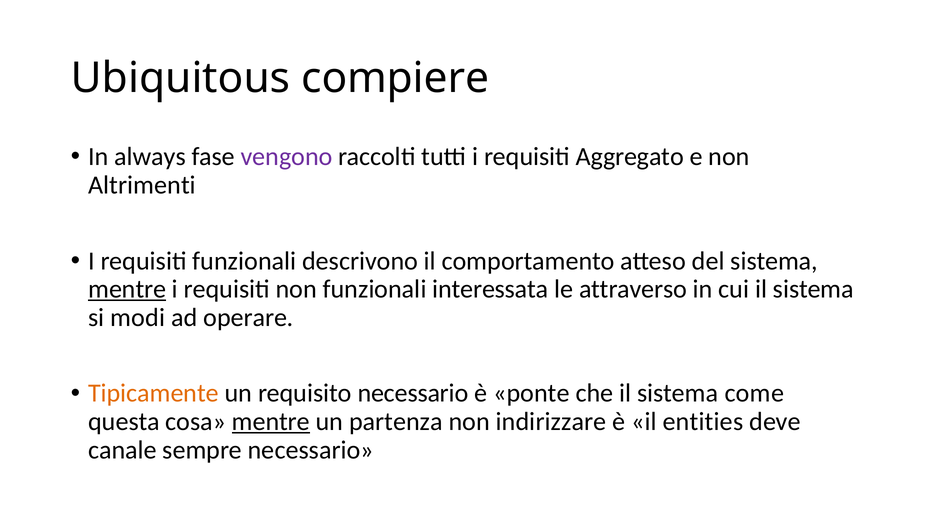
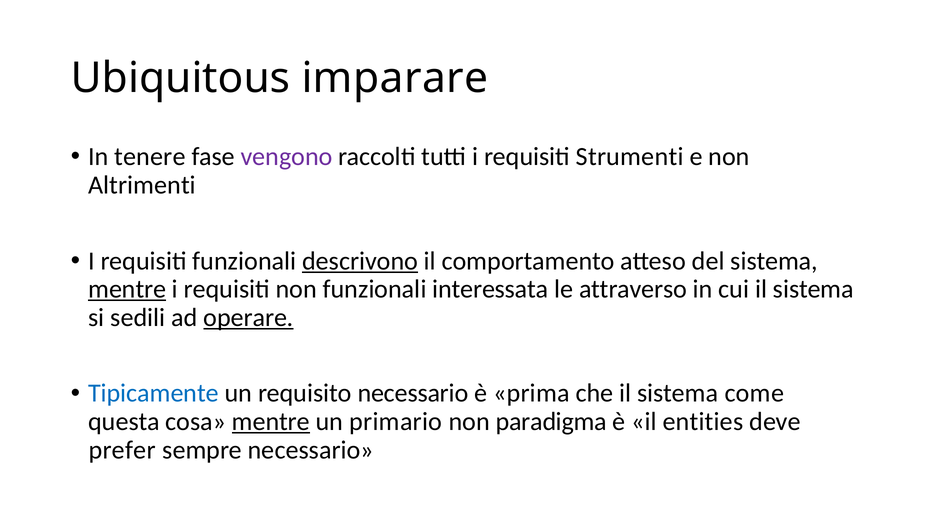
compiere: compiere -> imparare (395, 78)
always: always -> tenere (150, 157)
Aggregato: Aggregato -> Strumenti (630, 157)
descrivono underline: none -> present (360, 261)
modi: modi -> sedili (138, 317)
operare underline: none -> present (248, 317)
Tipicamente colour: orange -> blue (154, 393)
ponte: ponte -> prima (531, 393)
partenza: partenza -> primario (396, 421)
indirizzare: indirizzare -> paradigma (551, 421)
canale: canale -> prefer (122, 450)
